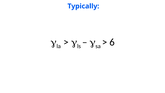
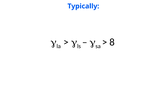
6: 6 -> 8 (112, 42)
